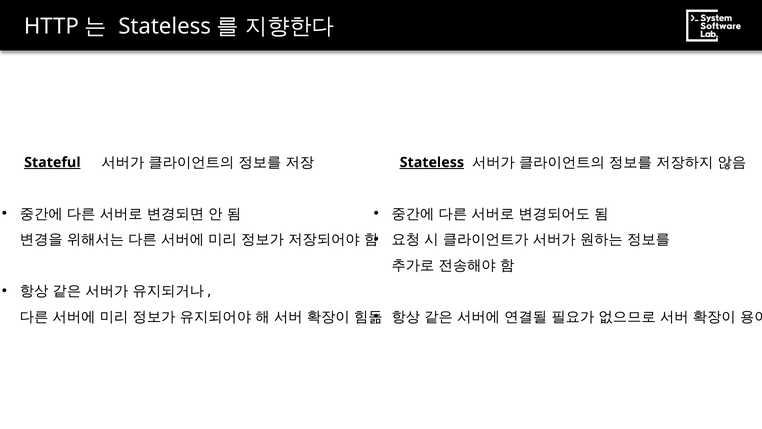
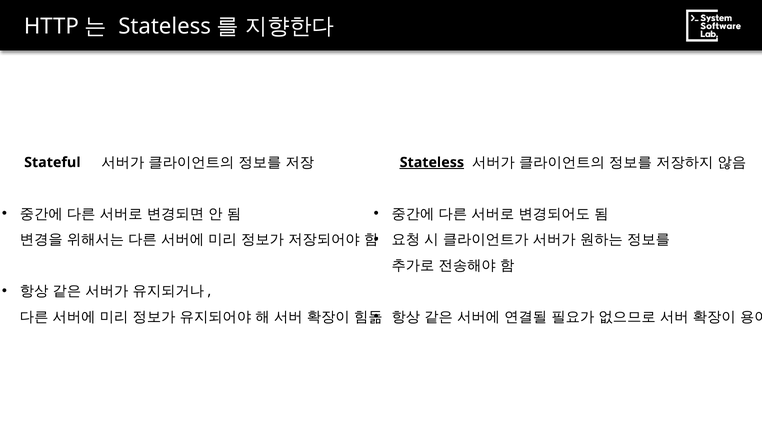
Stateful underline: present -> none (52, 162)
